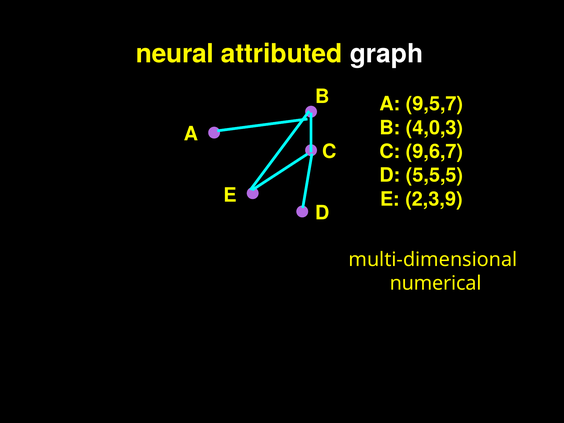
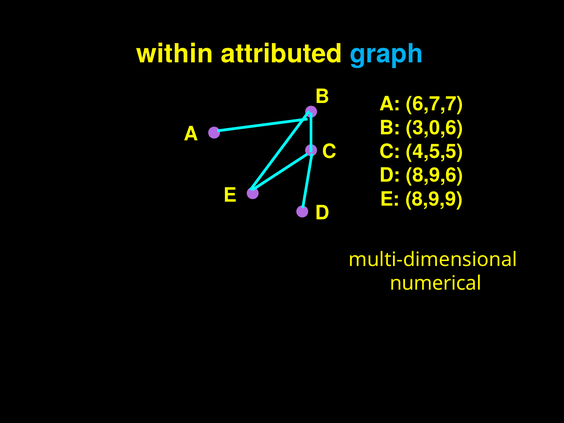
neural: neural -> within (175, 54)
graph colour: white -> light blue (386, 54)
9,5,7: 9,5,7 -> 6,7,7 (435, 104)
4,0,3: 4,0,3 -> 3,0,6 (435, 128)
9,6,7: 9,6,7 -> 4,5,5 (435, 152)
5,5,5: 5,5,5 -> 8,9,6 (435, 175)
2,3,9: 2,3,9 -> 8,9,9 (434, 199)
